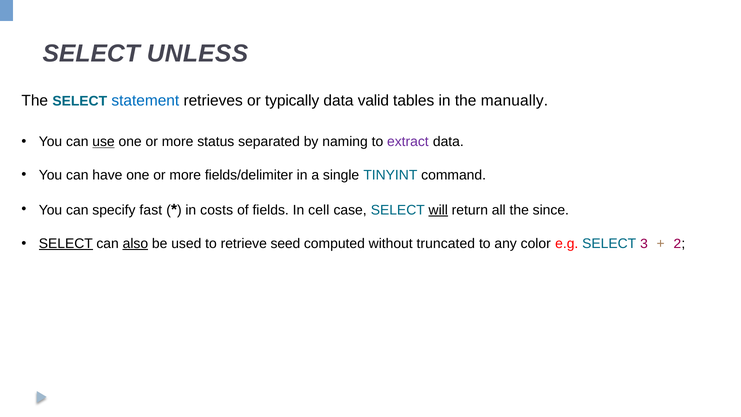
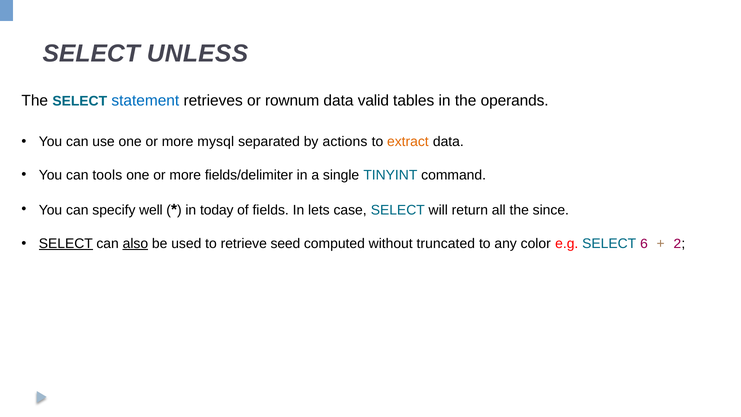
typically: typically -> rownum (292, 101)
manually: manually -> operands (515, 101)
use underline: present -> none (104, 142)
status: status -> mysql (216, 142)
naming: naming -> actions (345, 142)
extract colour: purple -> orange (408, 142)
have: have -> tools (107, 175)
fast: fast -> well (151, 210)
costs: costs -> today (217, 210)
cell: cell -> lets (319, 210)
will underline: present -> none (438, 210)
3: 3 -> 6 (644, 244)
